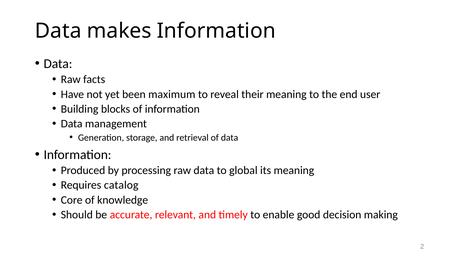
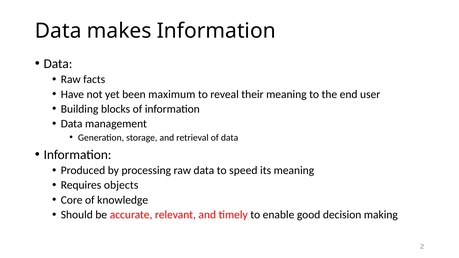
global: global -> speed (243, 171)
catalog: catalog -> objects (121, 185)
